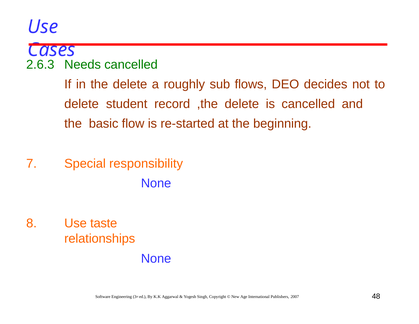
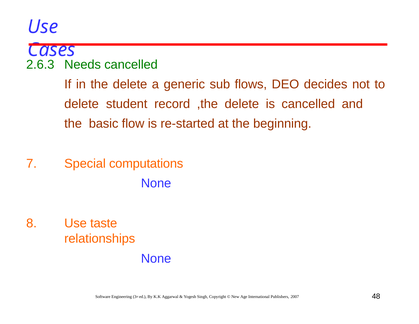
roughly: roughly -> generic (184, 84)
responsibility: responsibility -> computations (146, 163)
